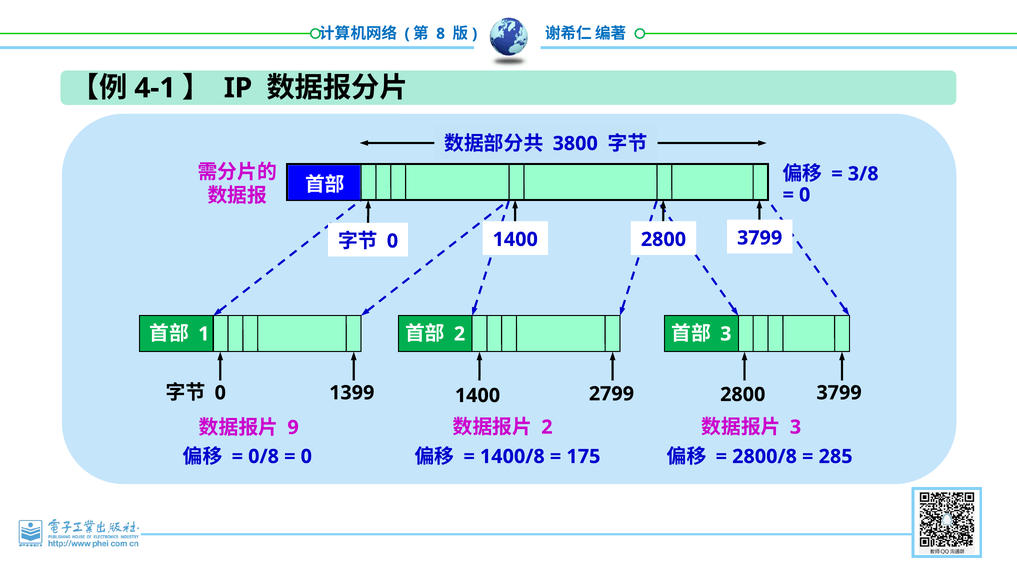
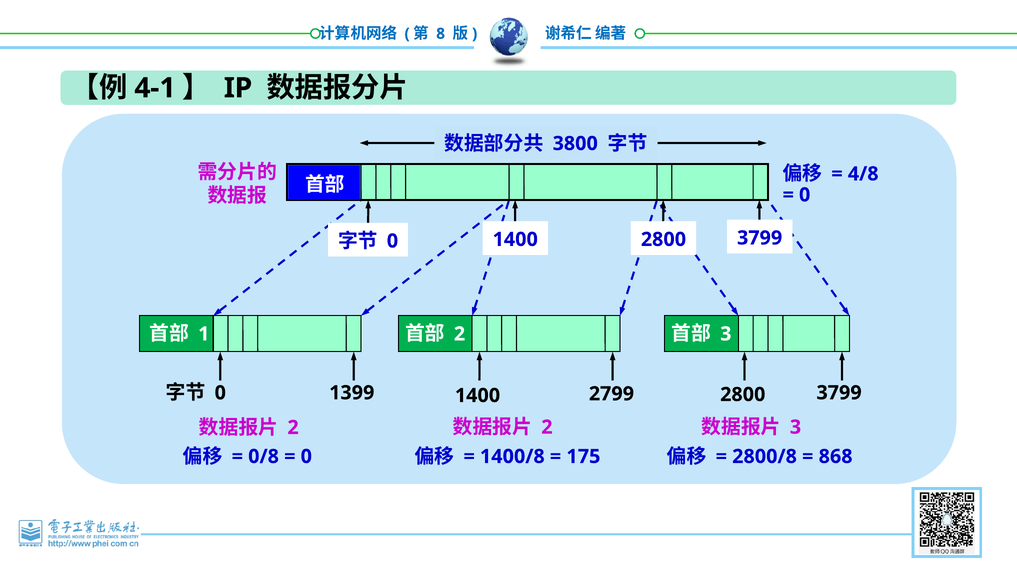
3/8: 3/8 -> 4/8 (863, 174)
9: 9 -> 2 (293, 428)
285: 285 -> 868 (836, 457)
